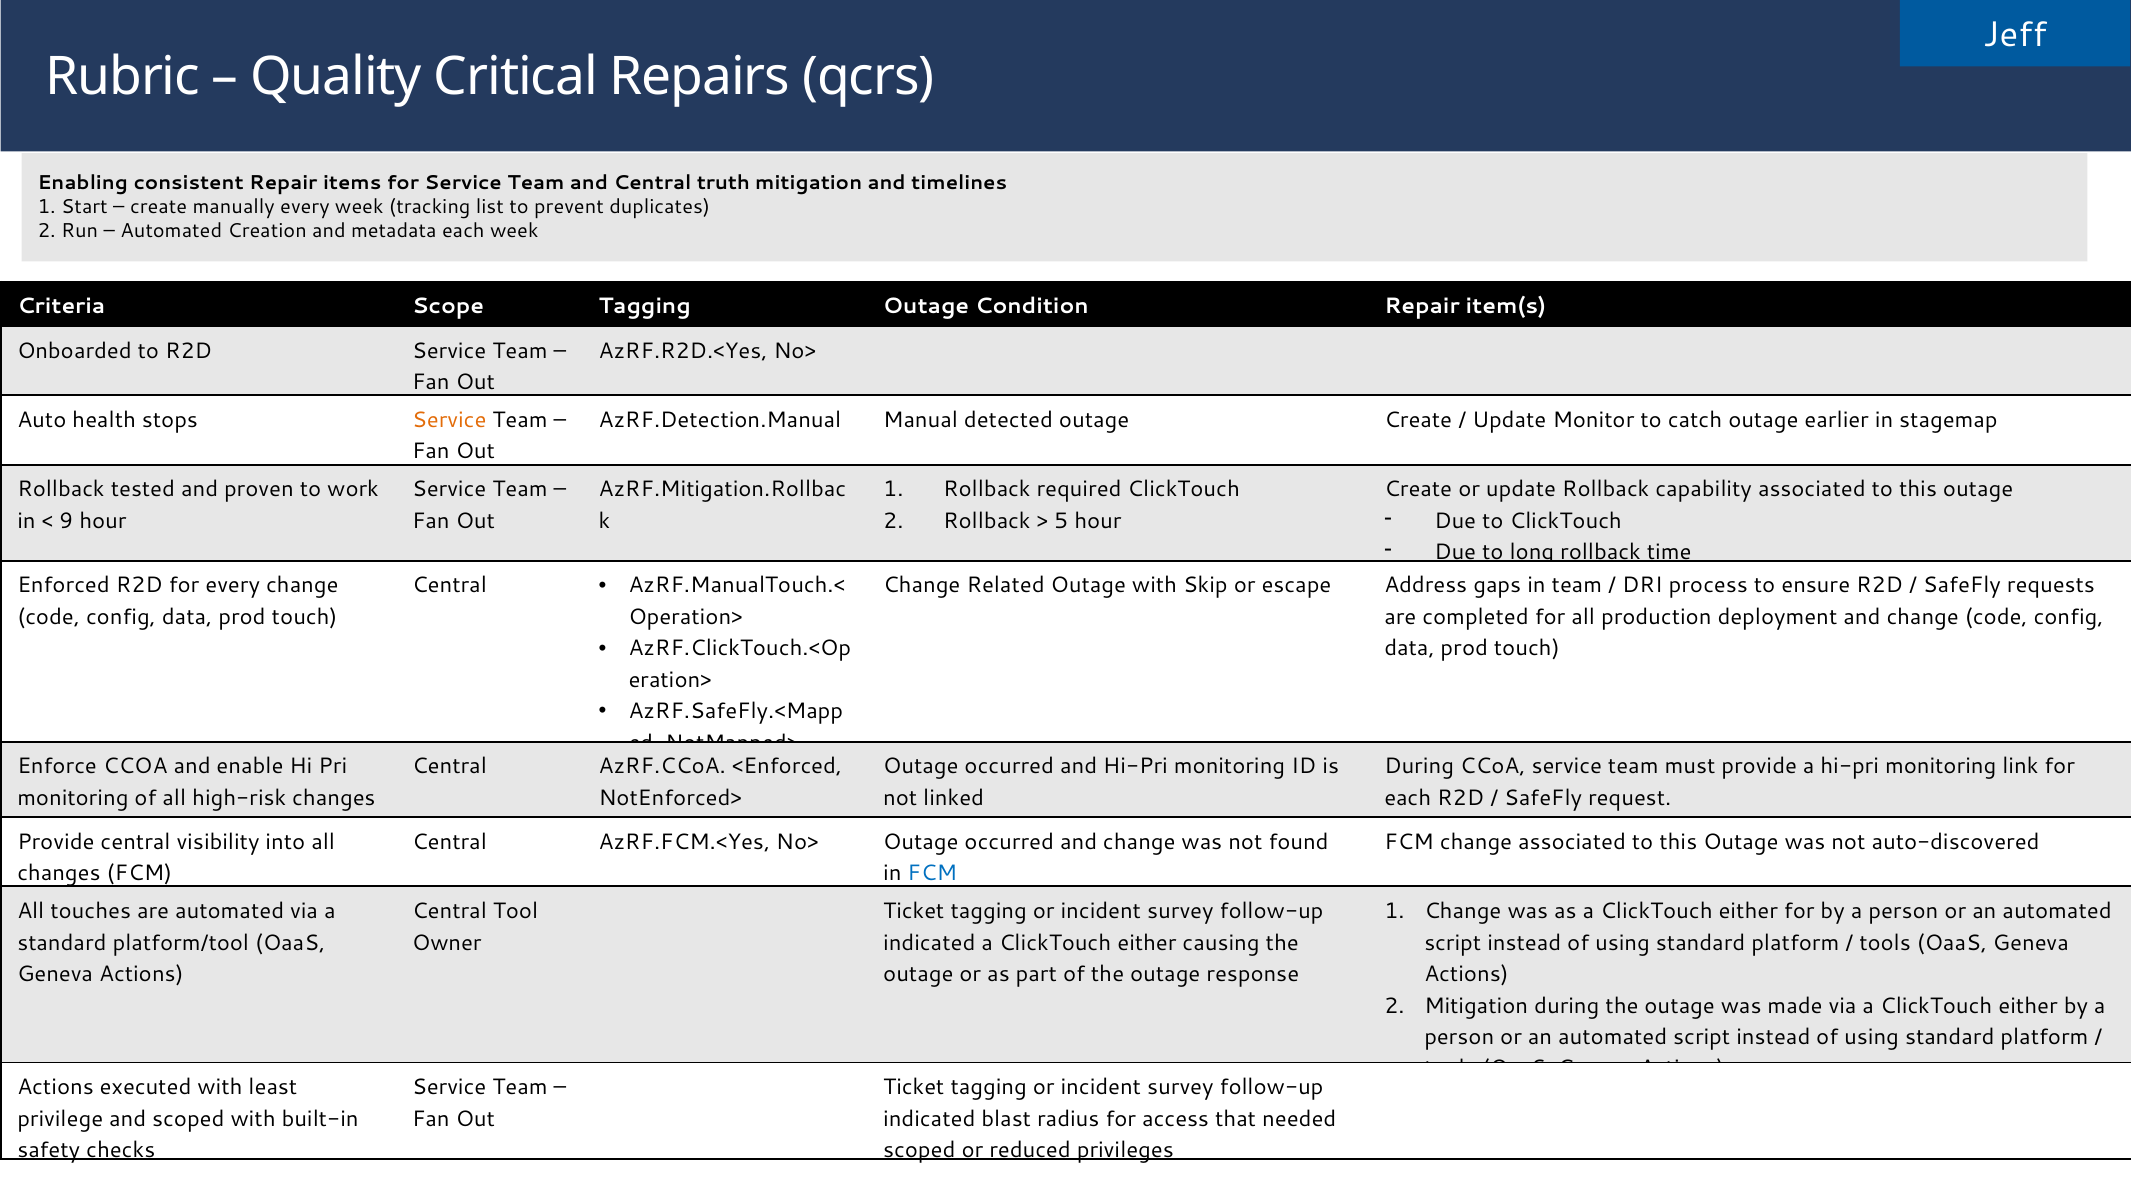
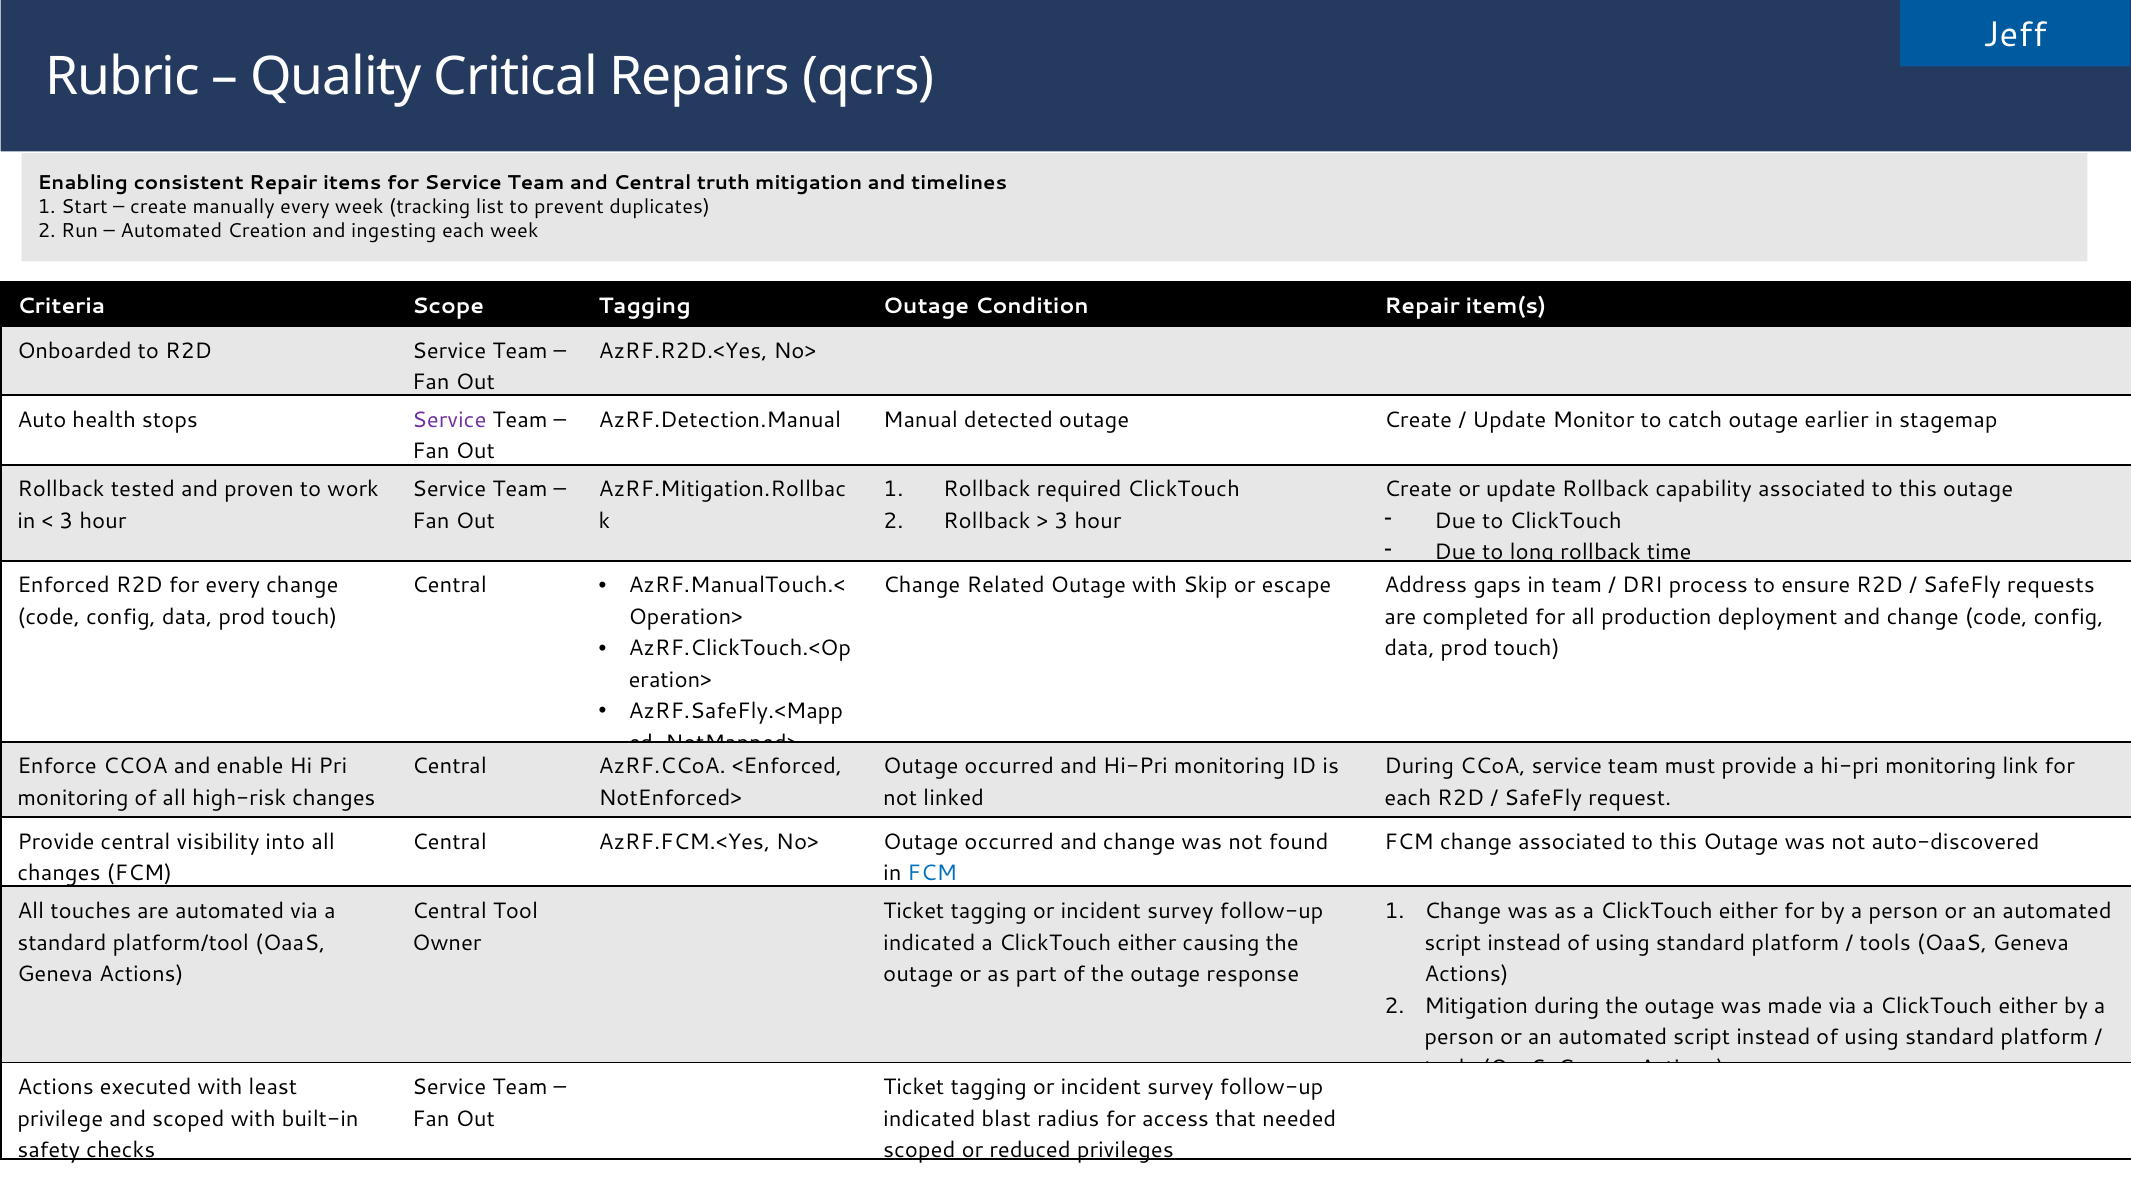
metadata: metadata -> ingesting (394, 230)
Service colour: orange -> purple (449, 420)
9: 9 -> 3 (66, 521)
5: 5 -> 3 (1061, 521)
